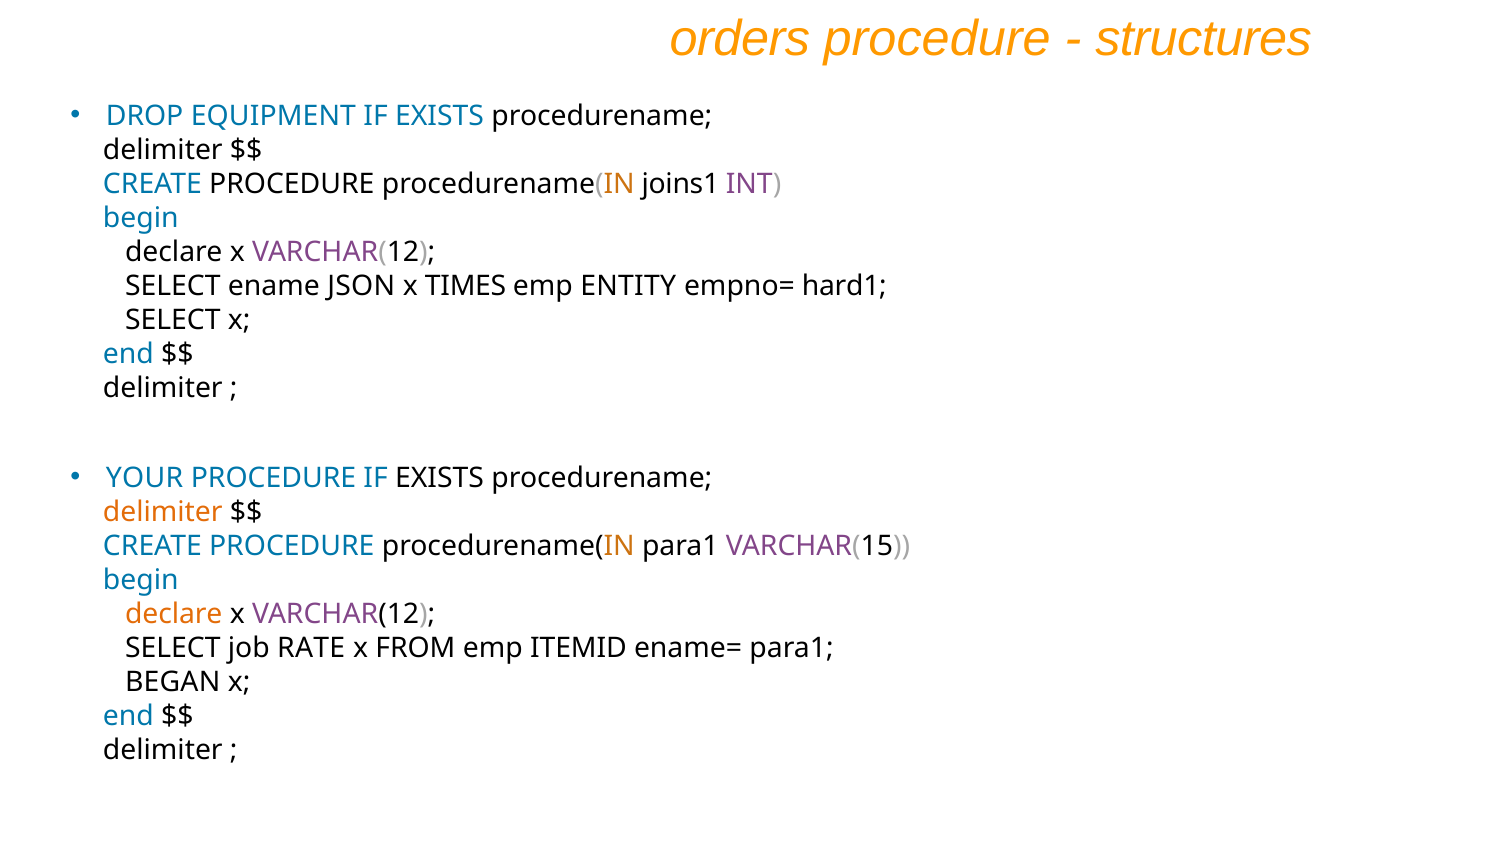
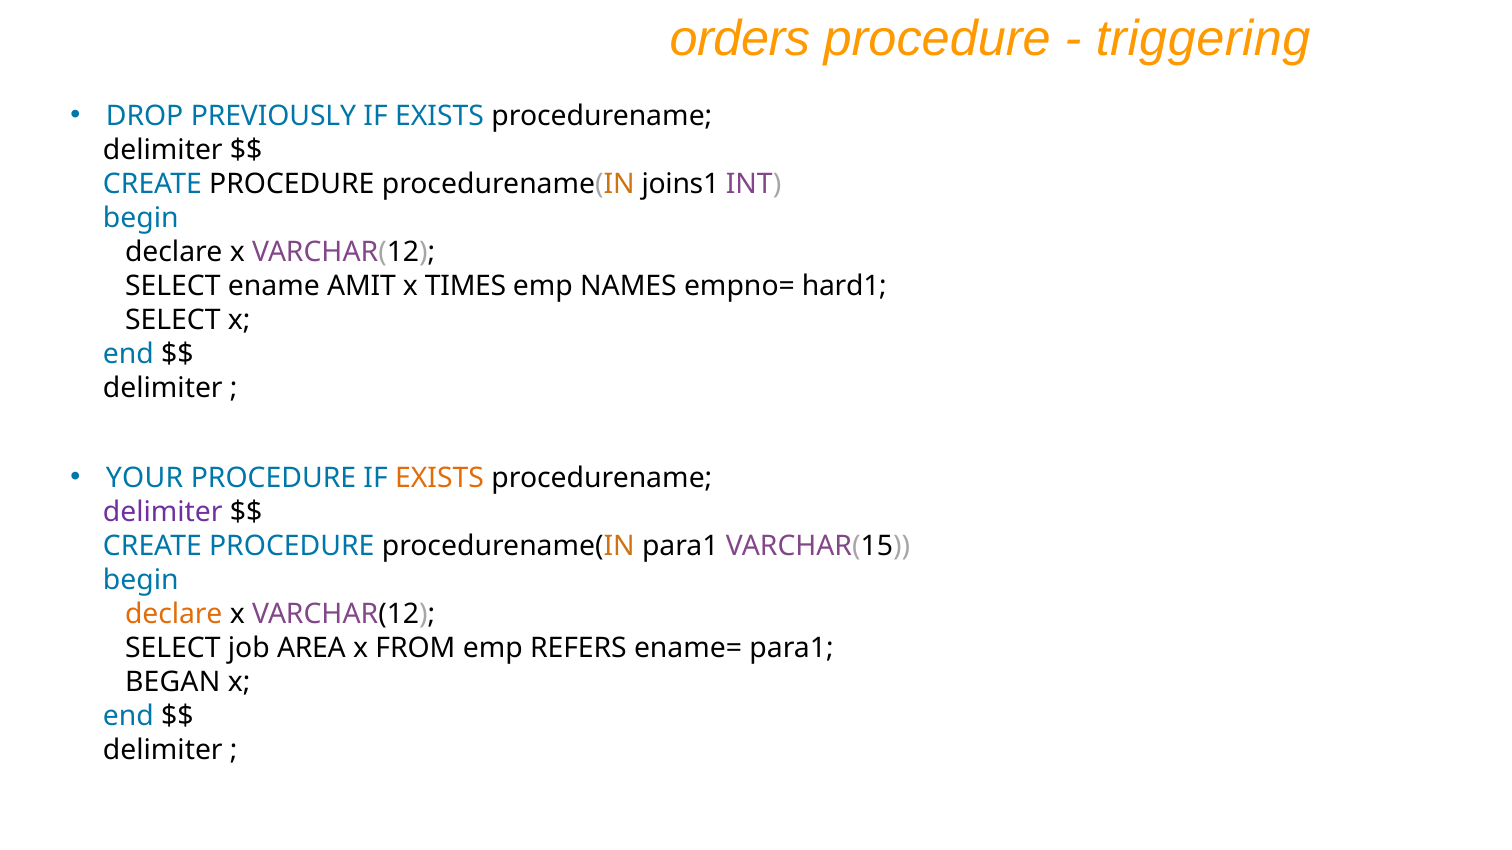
structures: structures -> triggering (1203, 39)
EQUIPMENT: EQUIPMENT -> PREVIOUSLY (274, 116)
JSON: JSON -> AMIT (362, 286)
ENTITY: ENTITY -> NAMES (628, 286)
EXISTS colour: black -> orange (440, 478)
delimiter colour: orange -> purple (163, 512)
RATE: RATE -> AREA (311, 648)
ITEMID: ITEMID -> REFERS (578, 648)
